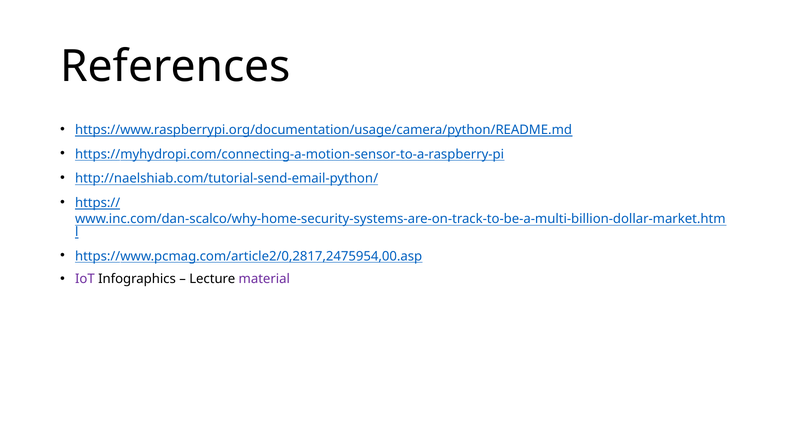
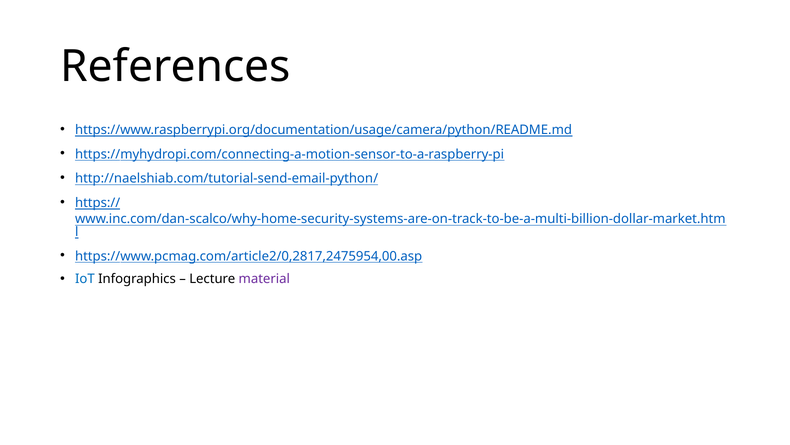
IoT colour: purple -> blue (85, 279)
